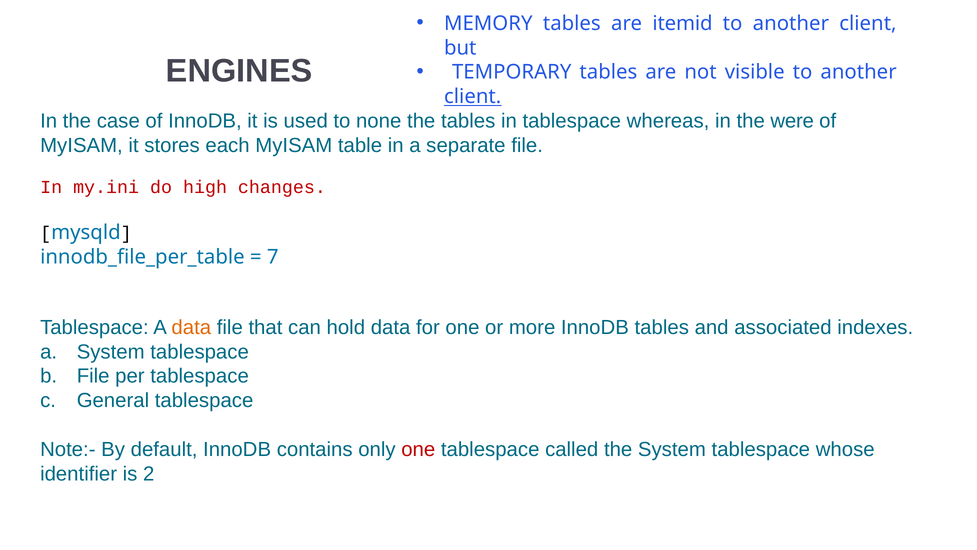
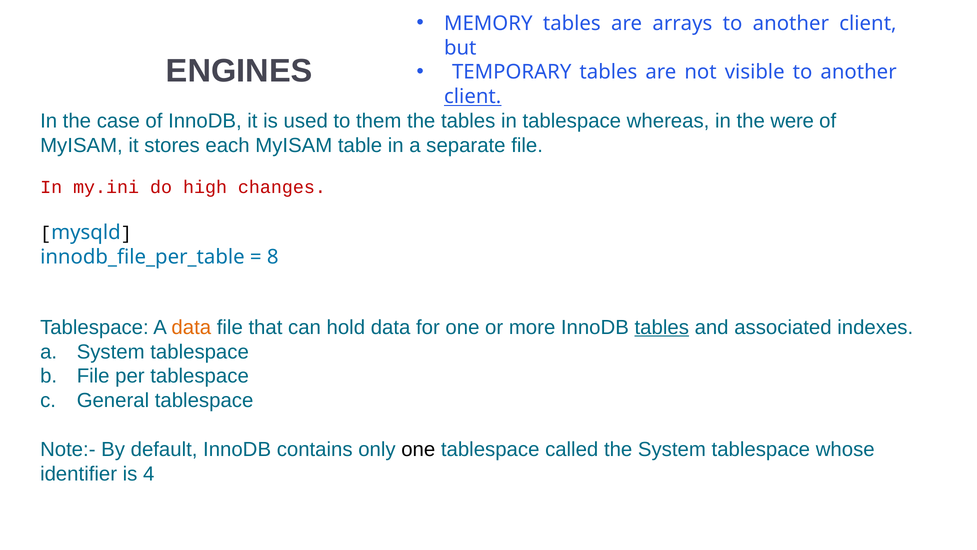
itemid: itemid -> arrays (682, 23)
none: none -> them (379, 121)
7: 7 -> 8 (273, 257)
tables underline: none -> present (662, 327)
one colour: red -> black (418, 449)
2: 2 -> 4 (149, 474)
